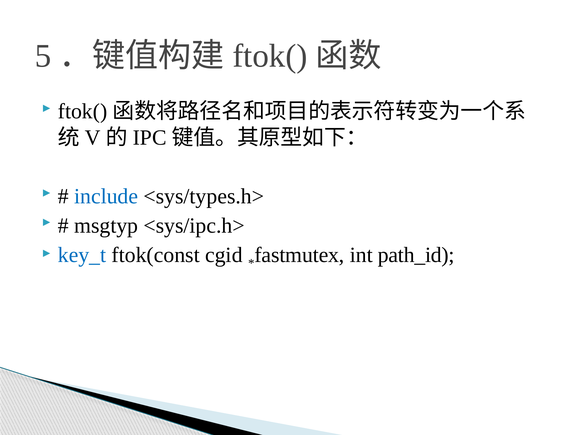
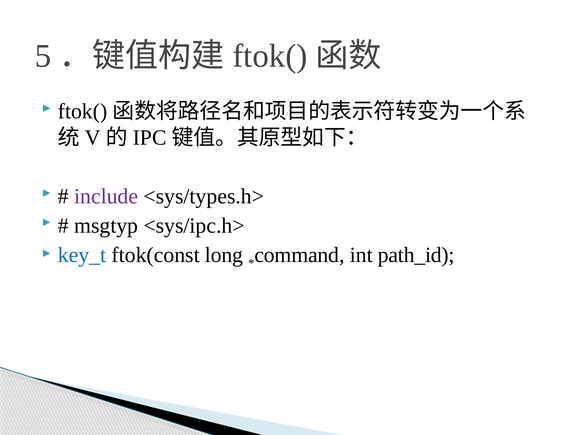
include colour: blue -> purple (106, 196)
cgid: cgid -> long (224, 255)
fastmutex: fastmutex -> command (299, 255)
